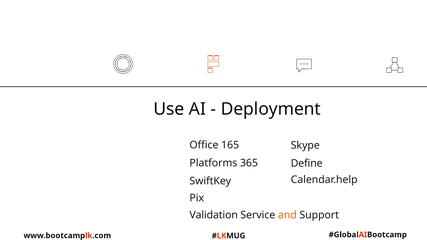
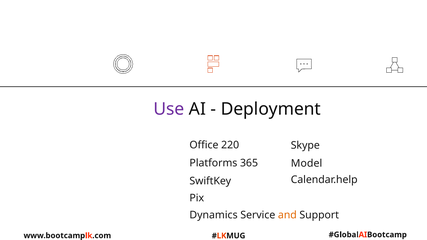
Use colour: black -> purple (169, 109)
165: 165 -> 220 (230, 145)
Define: Define -> Model (307, 163)
Validation: Validation -> Dynamics (214, 215)
